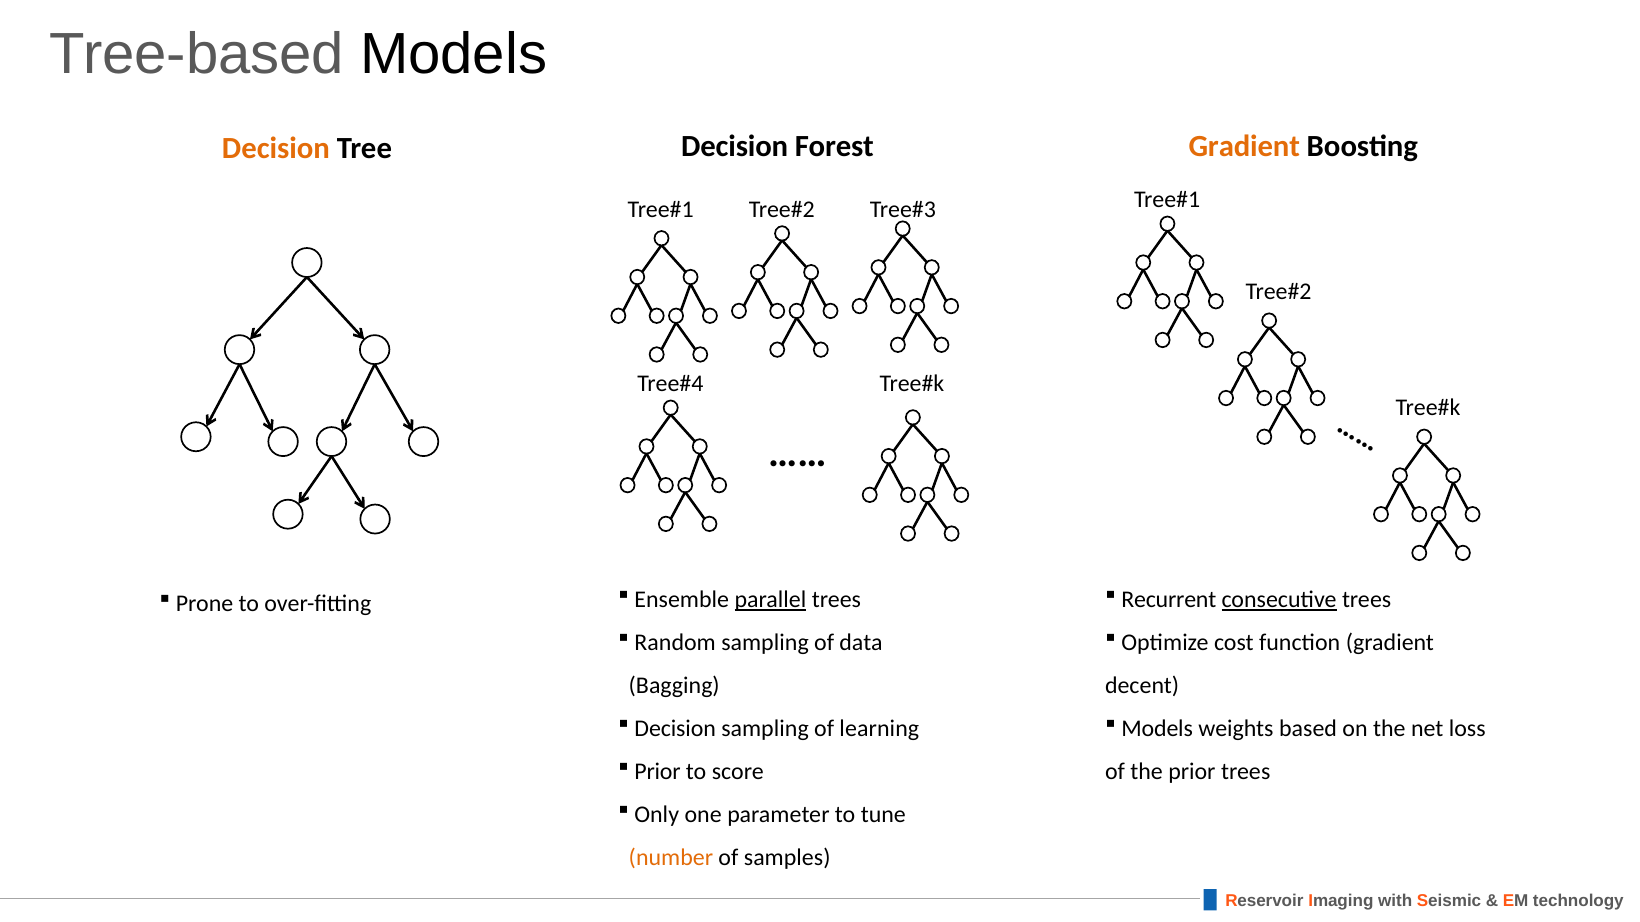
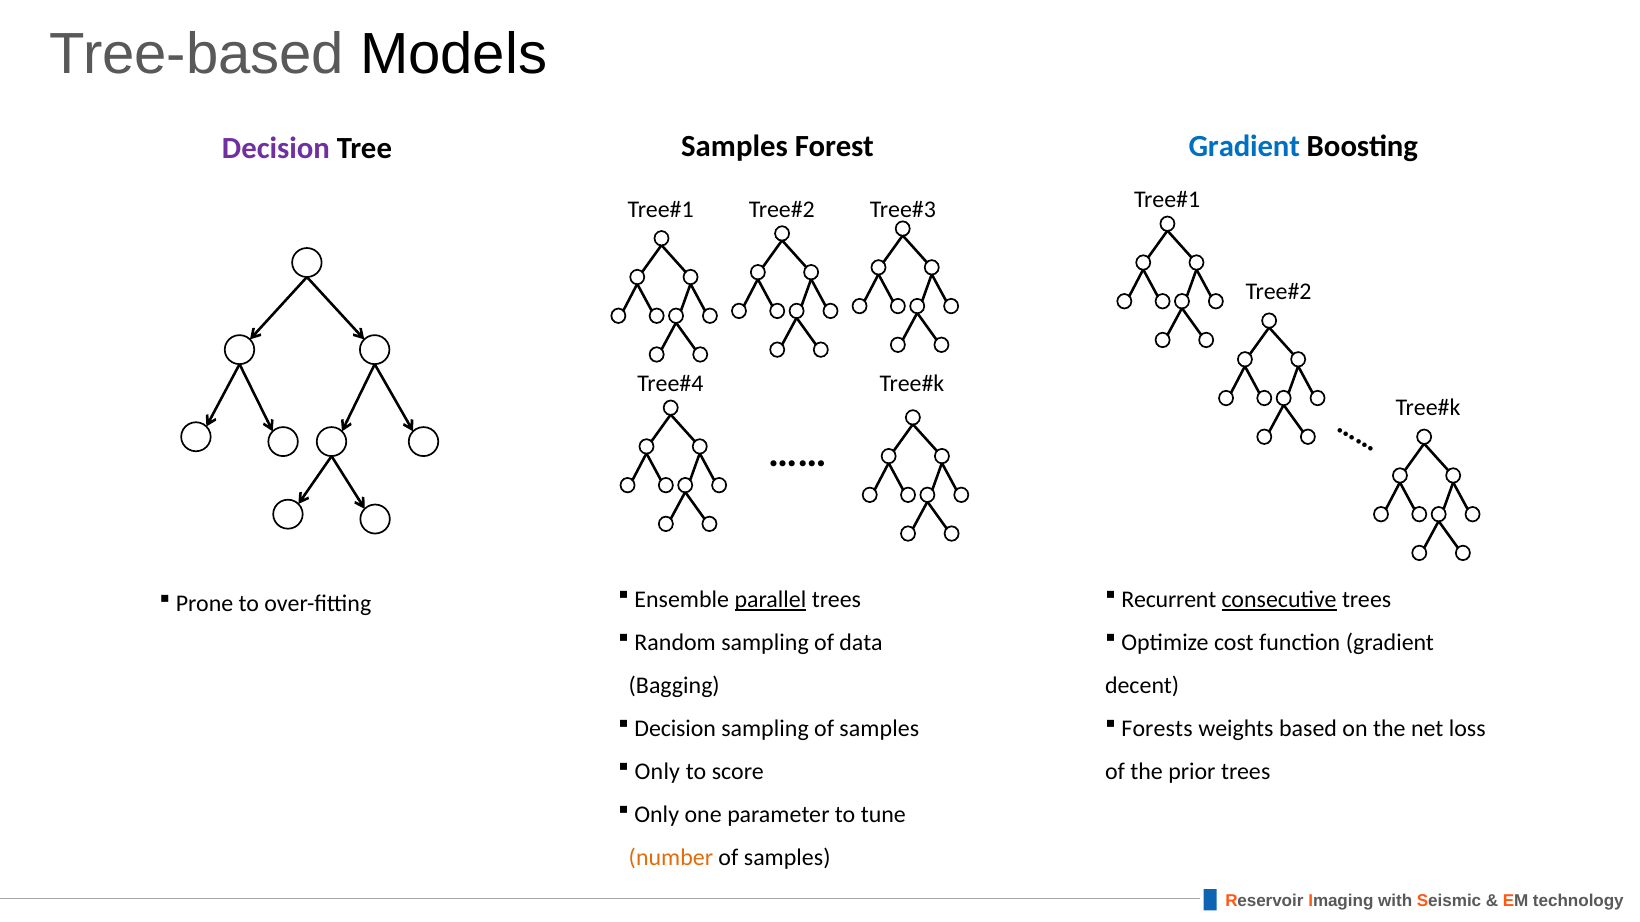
Decision colour: orange -> purple (276, 149)
Tree Decision: Decision -> Samples (735, 146)
Gradient colour: orange -> blue (1244, 146)
Models: Models -> Forests (1157, 729)
sampling of learning: learning -> samples (879, 729)
Prior: Prior -> Only (657, 772)
